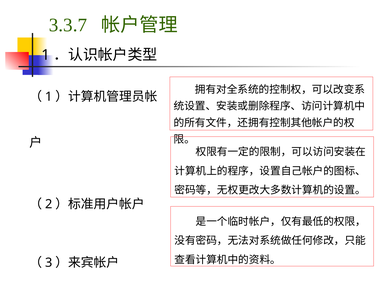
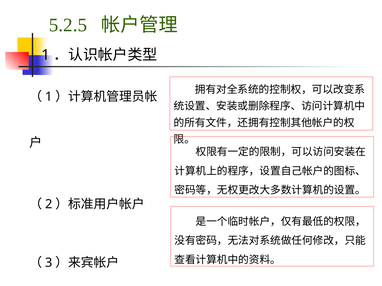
3.3.7: 3.3.7 -> 5.2.5 (68, 25)
